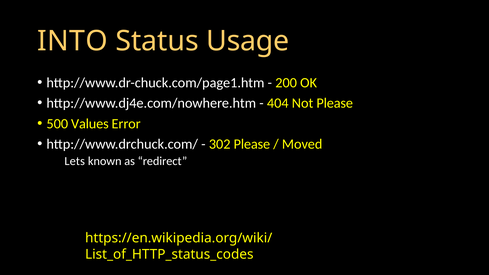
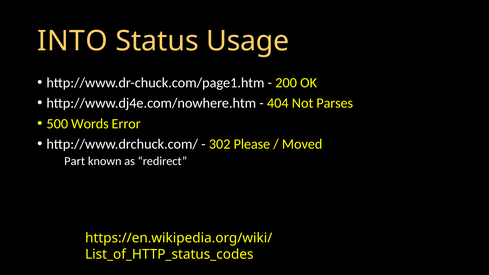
Not Please: Please -> Parses (335, 103)
Values: Values -> Words (90, 124)
Lets: Lets -> Part (75, 161)
